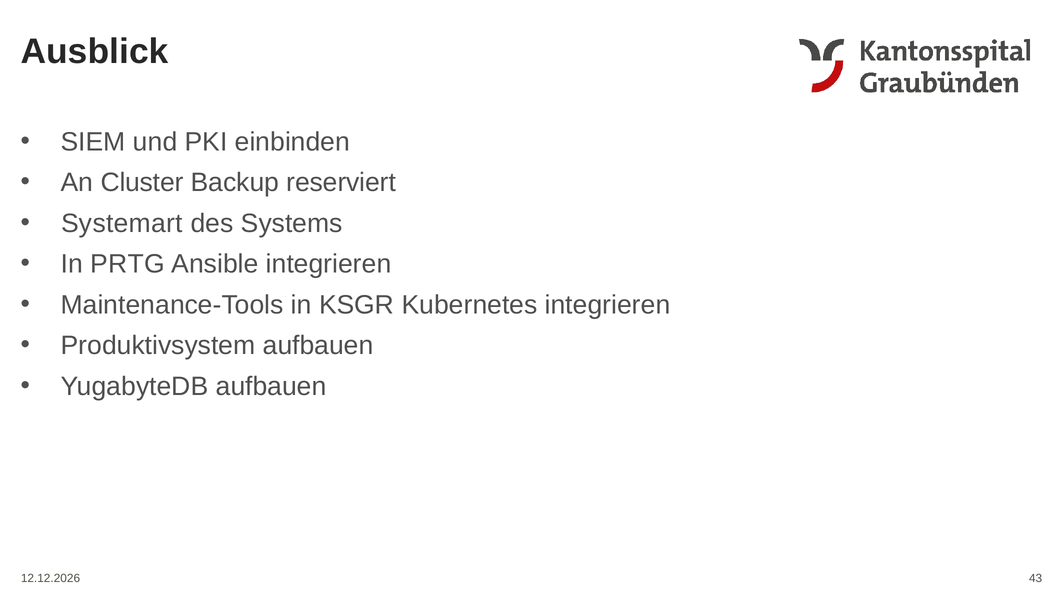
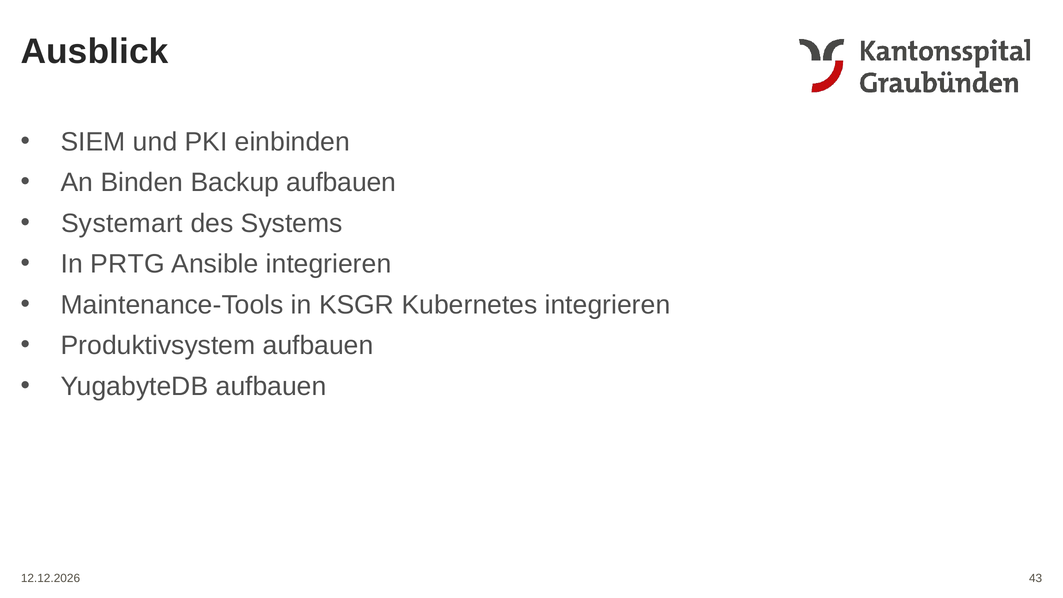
Cluster: Cluster -> Binden (142, 182)
Backup reserviert: reserviert -> aufbauen (341, 182)
